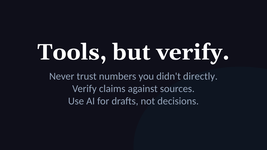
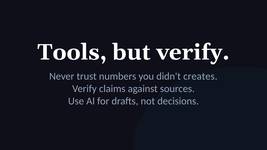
directly: directly -> creates (200, 76)
